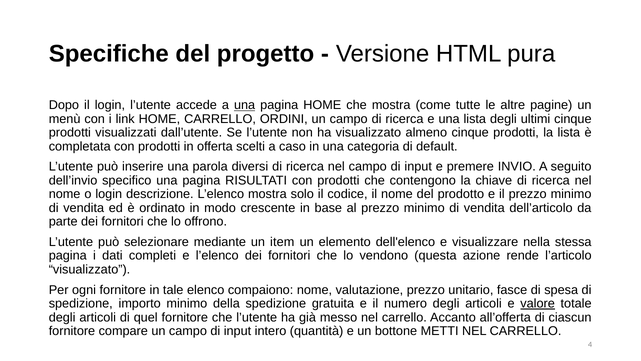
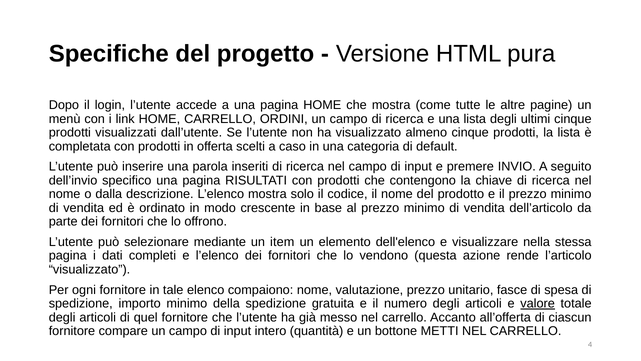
una underline: present -> none (245, 105)
diversi: diversi -> inseriti (250, 167)
o login: login -> dalla (109, 194)
